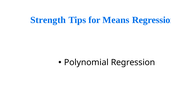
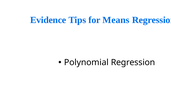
Strength: Strength -> Evidence (48, 20)
